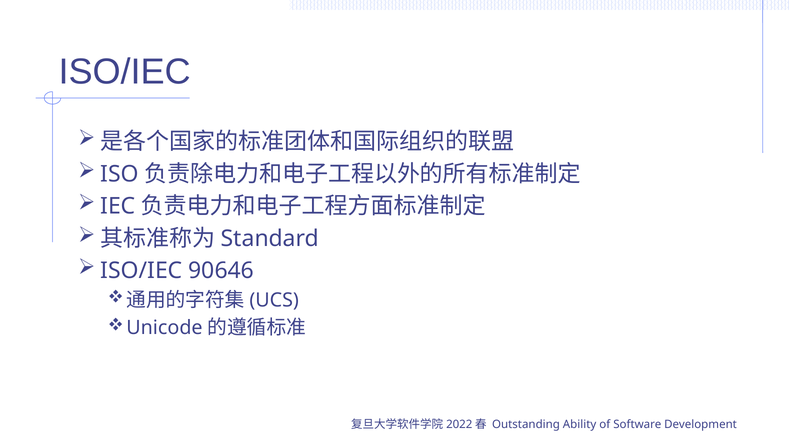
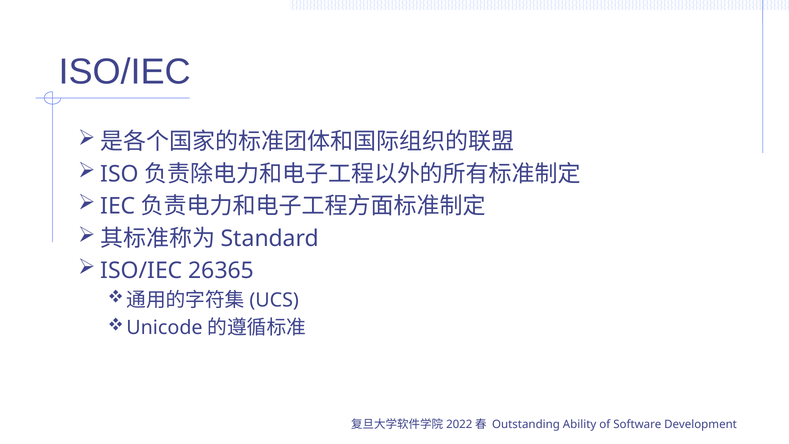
90646: 90646 -> 26365 (221, 271)
